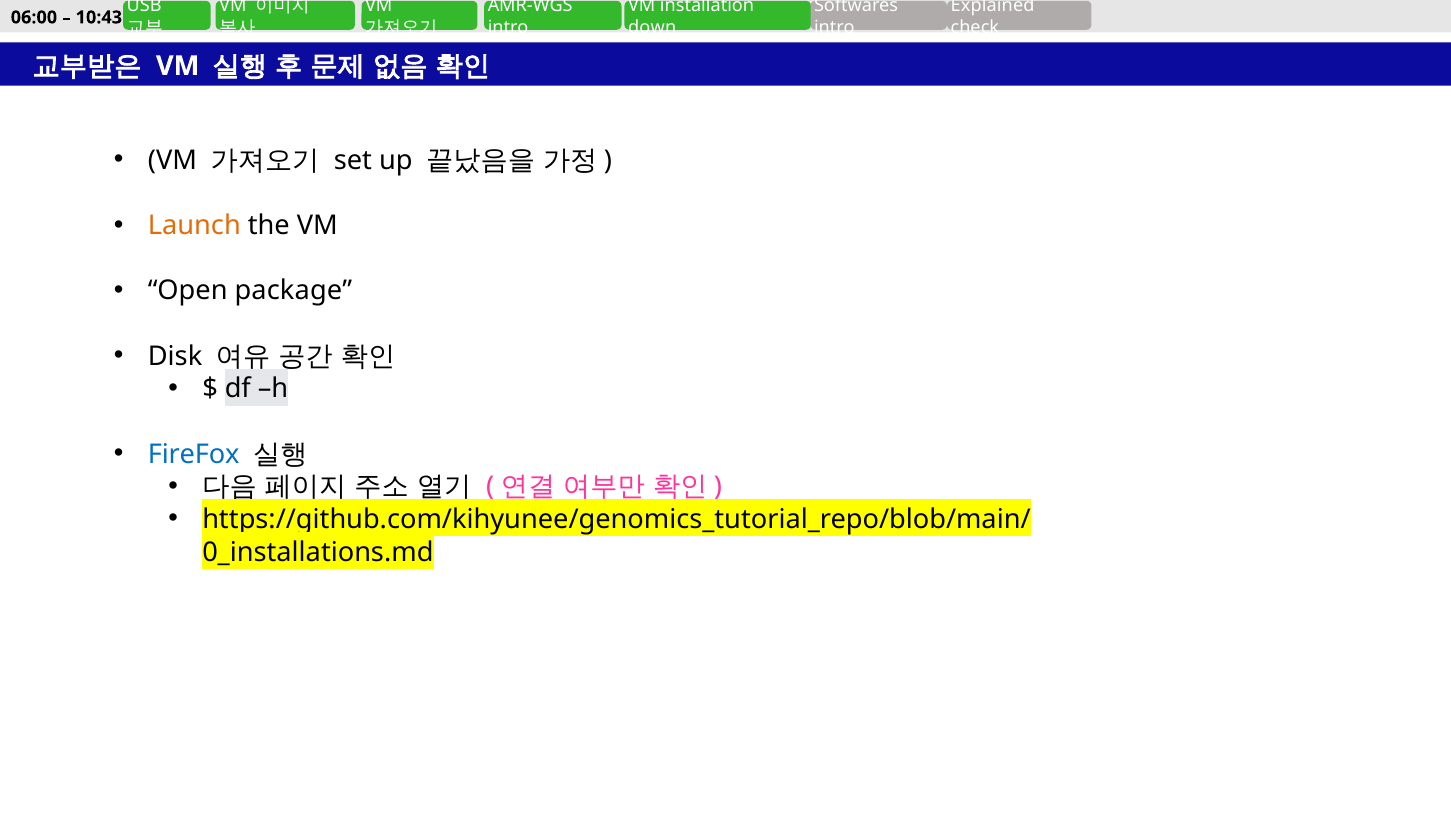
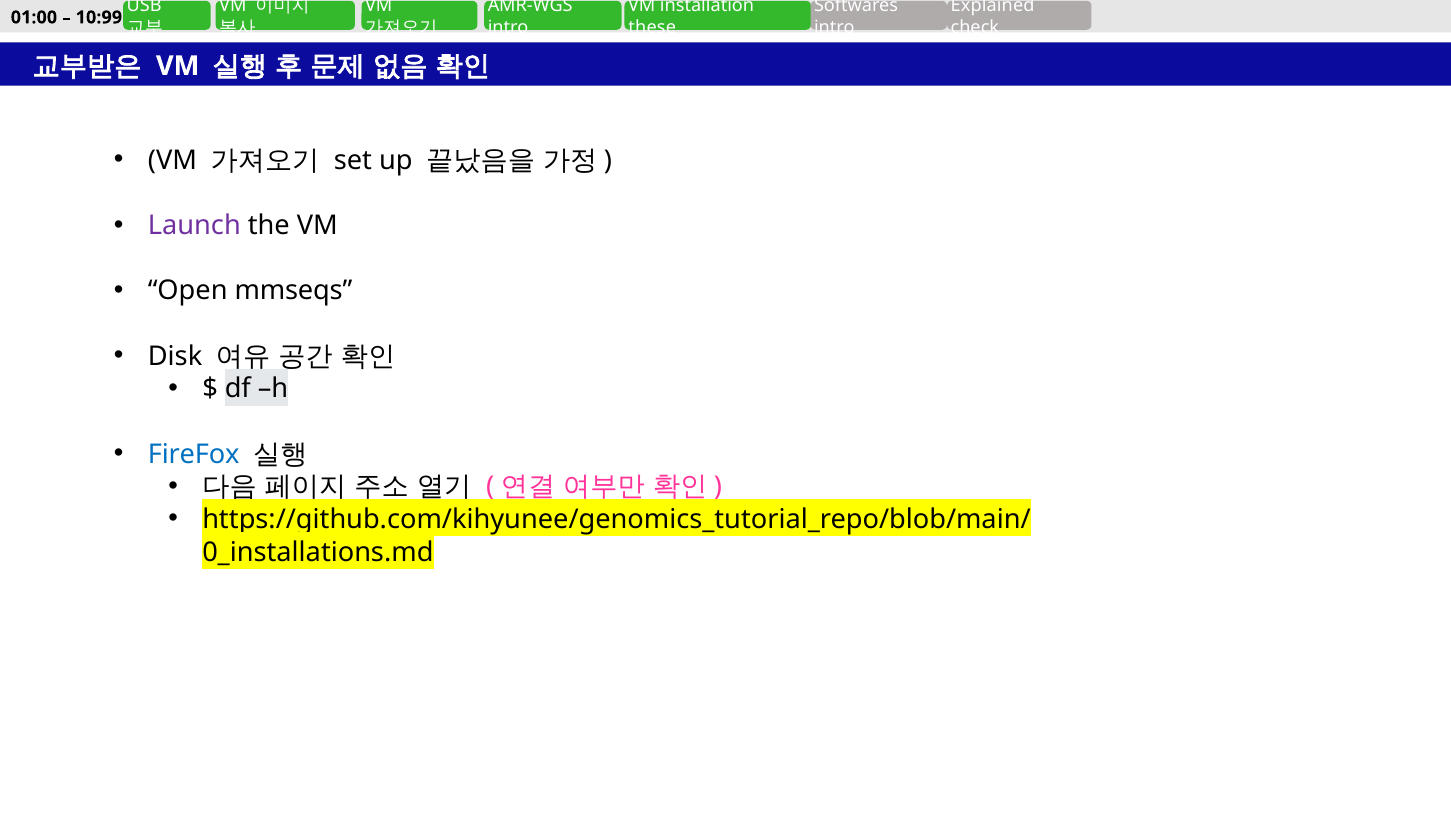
06:00: 06:00 -> 01:00 (34, 17)
10:43: 10:43 -> 10:99 (99, 17)
down: down -> these (652, 27)
Launch colour: orange -> purple (194, 226)
package: package -> mmseqs (293, 291)
